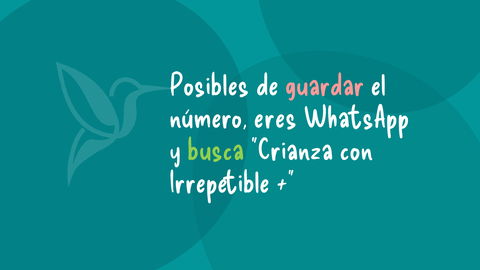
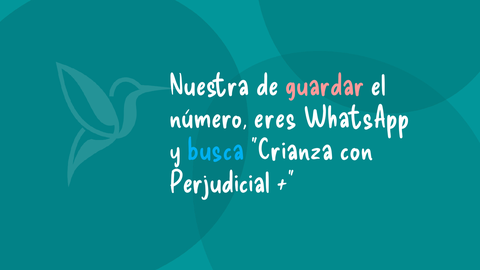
Posibles: Posibles -> Nuestra (209, 86)
busca colour: light green -> light blue (216, 150)
Irrepetible: Irrepetible -> Perjudicial (220, 183)
